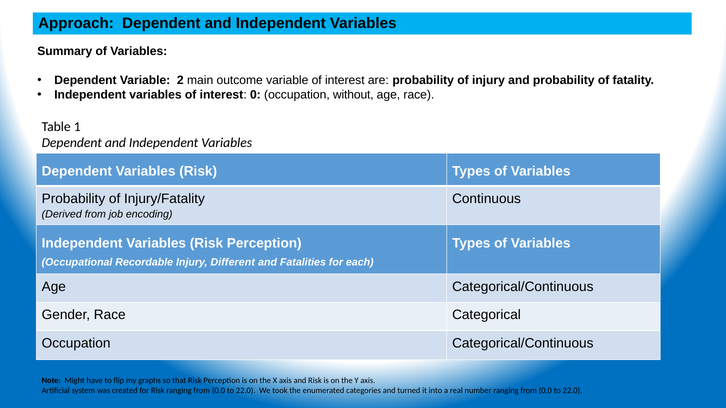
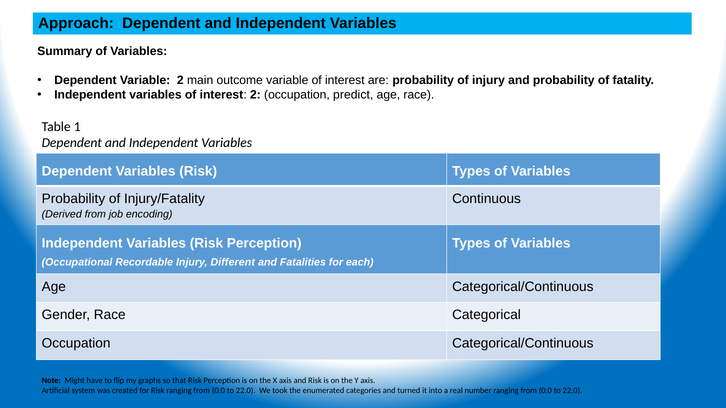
interest 0: 0 -> 2 (255, 95)
without: without -> predict (353, 95)
